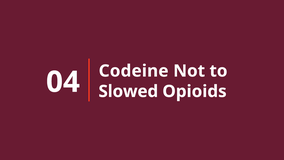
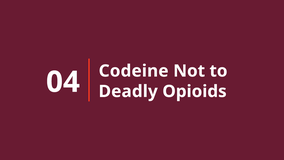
Slowed: Slowed -> Deadly (128, 91)
